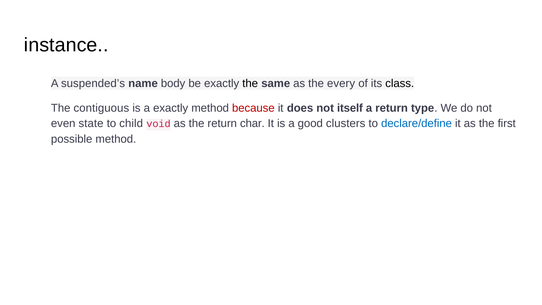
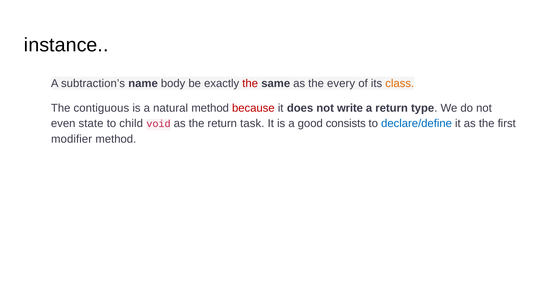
suspended’s: suspended’s -> subtraction’s (93, 83)
the colour: black -> red (250, 83)
class colour: black -> orange (400, 83)
a exactly: exactly -> natural (171, 108)
itself: itself -> write (350, 108)
char: char -> task (252, 123)
clusters: clusters -> consists (346, 123)
possible: possible -> modifier (72, 139)
